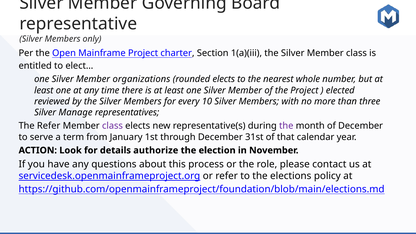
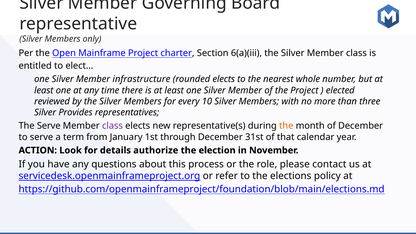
1(a)(iii: 1(a)(iii -> 6(a)(iii (246, 53)
organizations: organizations -> infrastructure (141, 79)
Manage: Manage -> Provides (76, 112)
The Refer: Refer -> Serve (49, 126)
the colour: purple -> orange (286, 126)
